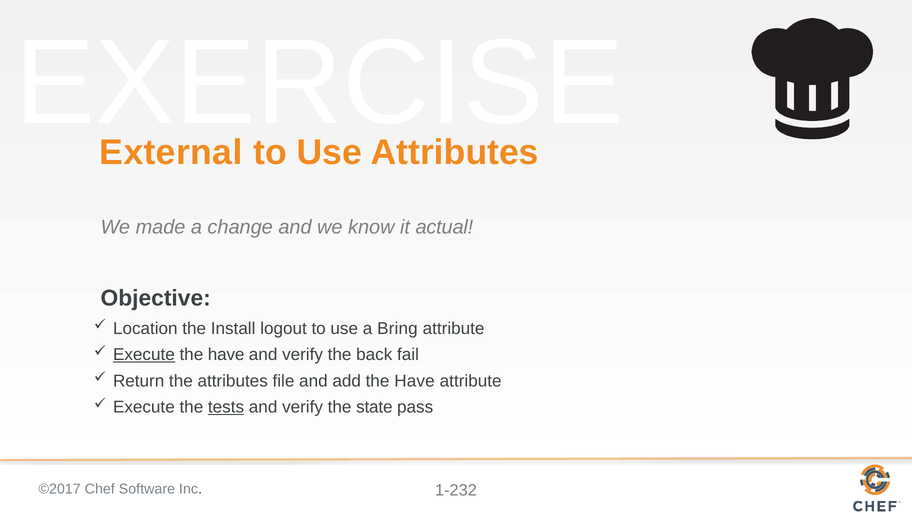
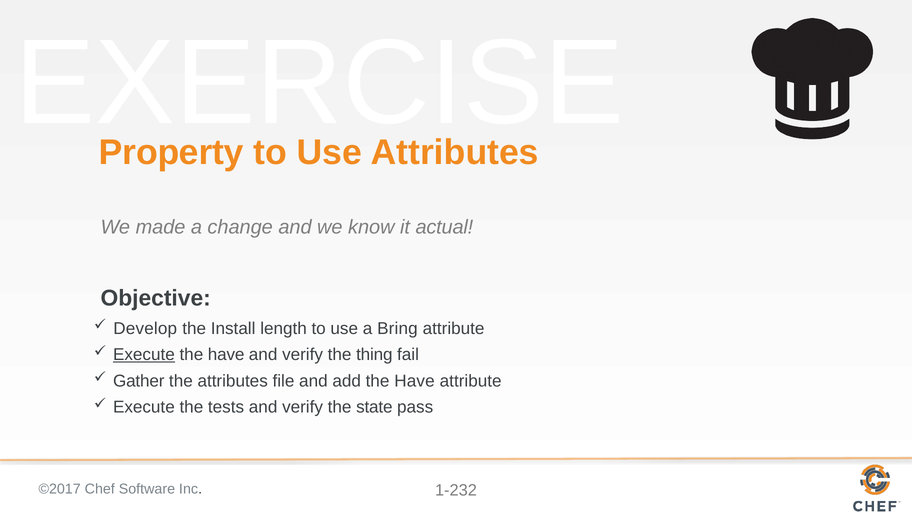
External: External -> Property (171, 153)
Location: Location -> Develop (145, 328)
logout: logout -> length (284, 328)
back: back -> thing (374, 355)
Return: Return -> Gather (139, 381)
tests underline: present -> none (226, 407)
